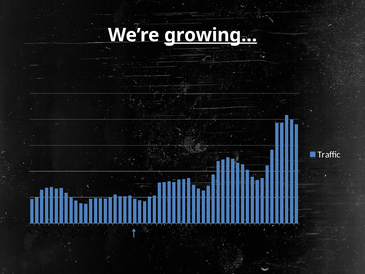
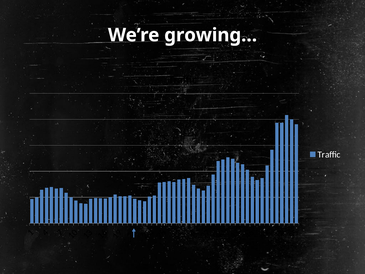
growing… underline: present -> none (211, 35)
